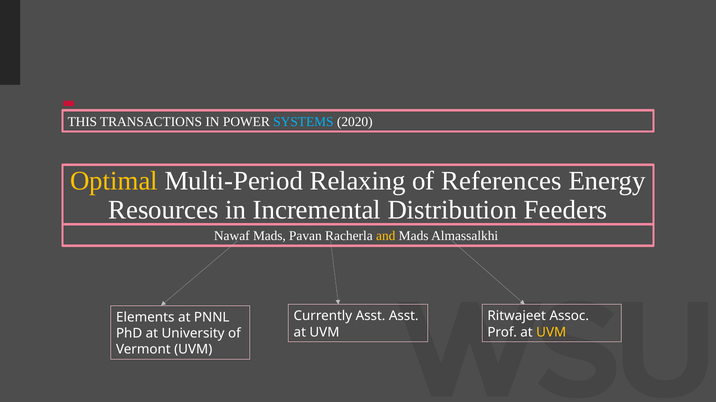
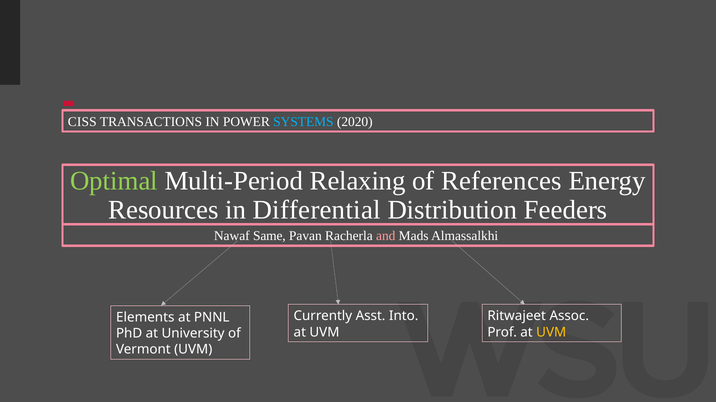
THIS: THIS -> CISS (82, 122)
Optimal colour: yellow -> light green (114, 181)
Incremental: Incremental -> Differential (317, 210)
Nawaf Mads: Mads -> Same (269, 236)
and colour: yellow -> pink (386, 236)
Asst Asst: Asst -> Into (404, 317)
